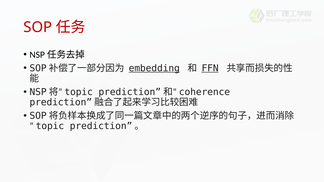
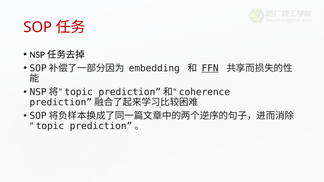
embedding underline: present -> none (154, 68)
